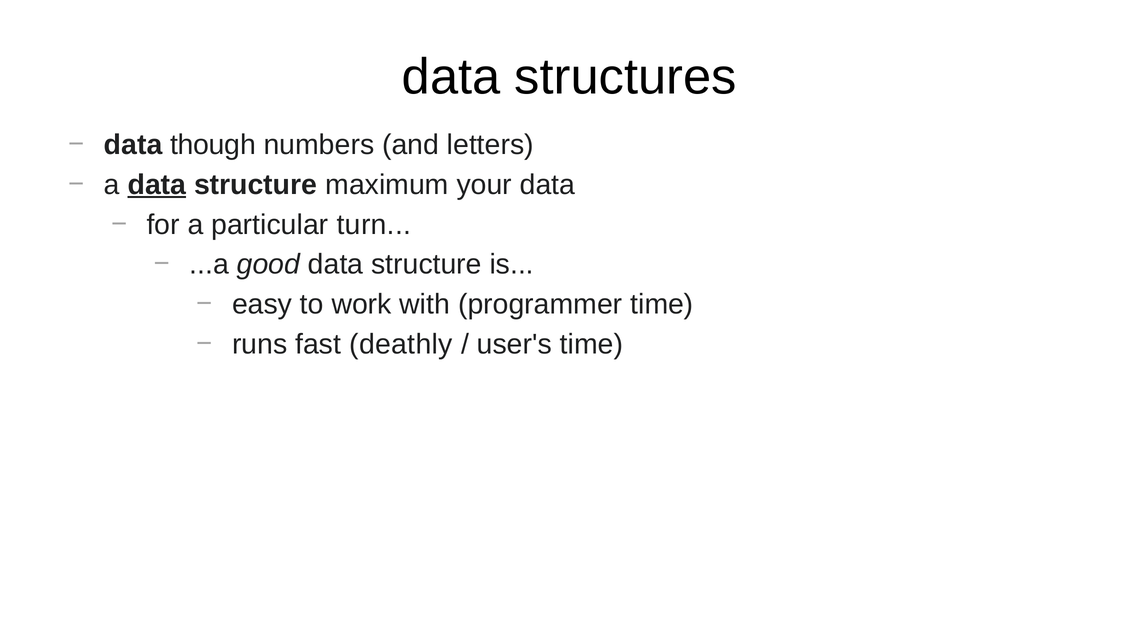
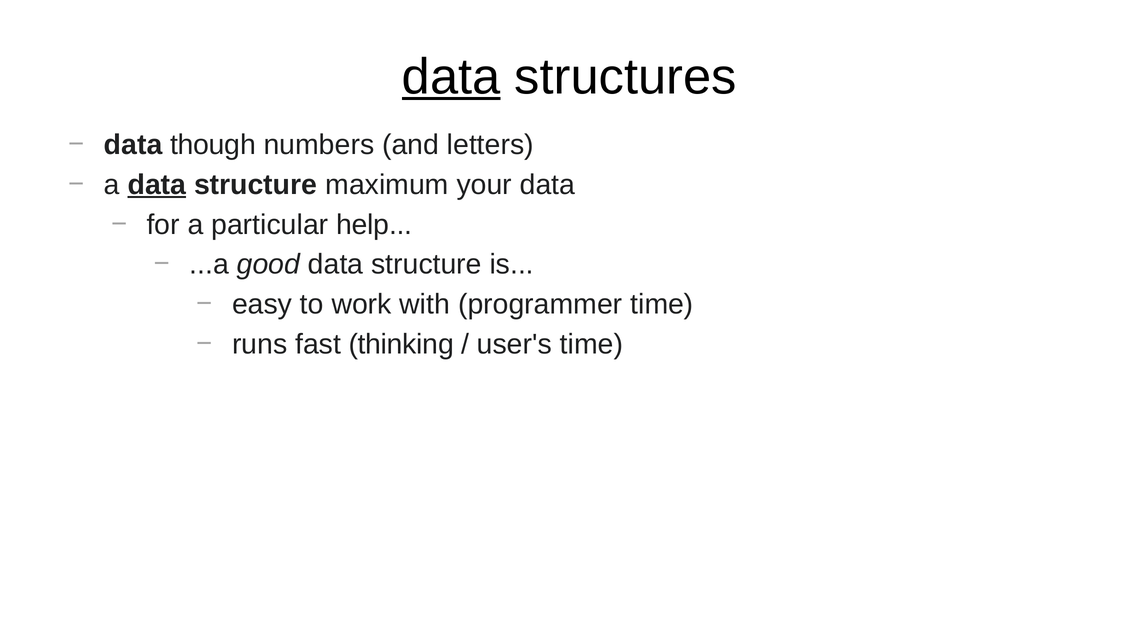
data underline: none -> present (451, 77)
turn: turn -> help (374, 225)
deathly: deathly -> thinking (401, 344)
